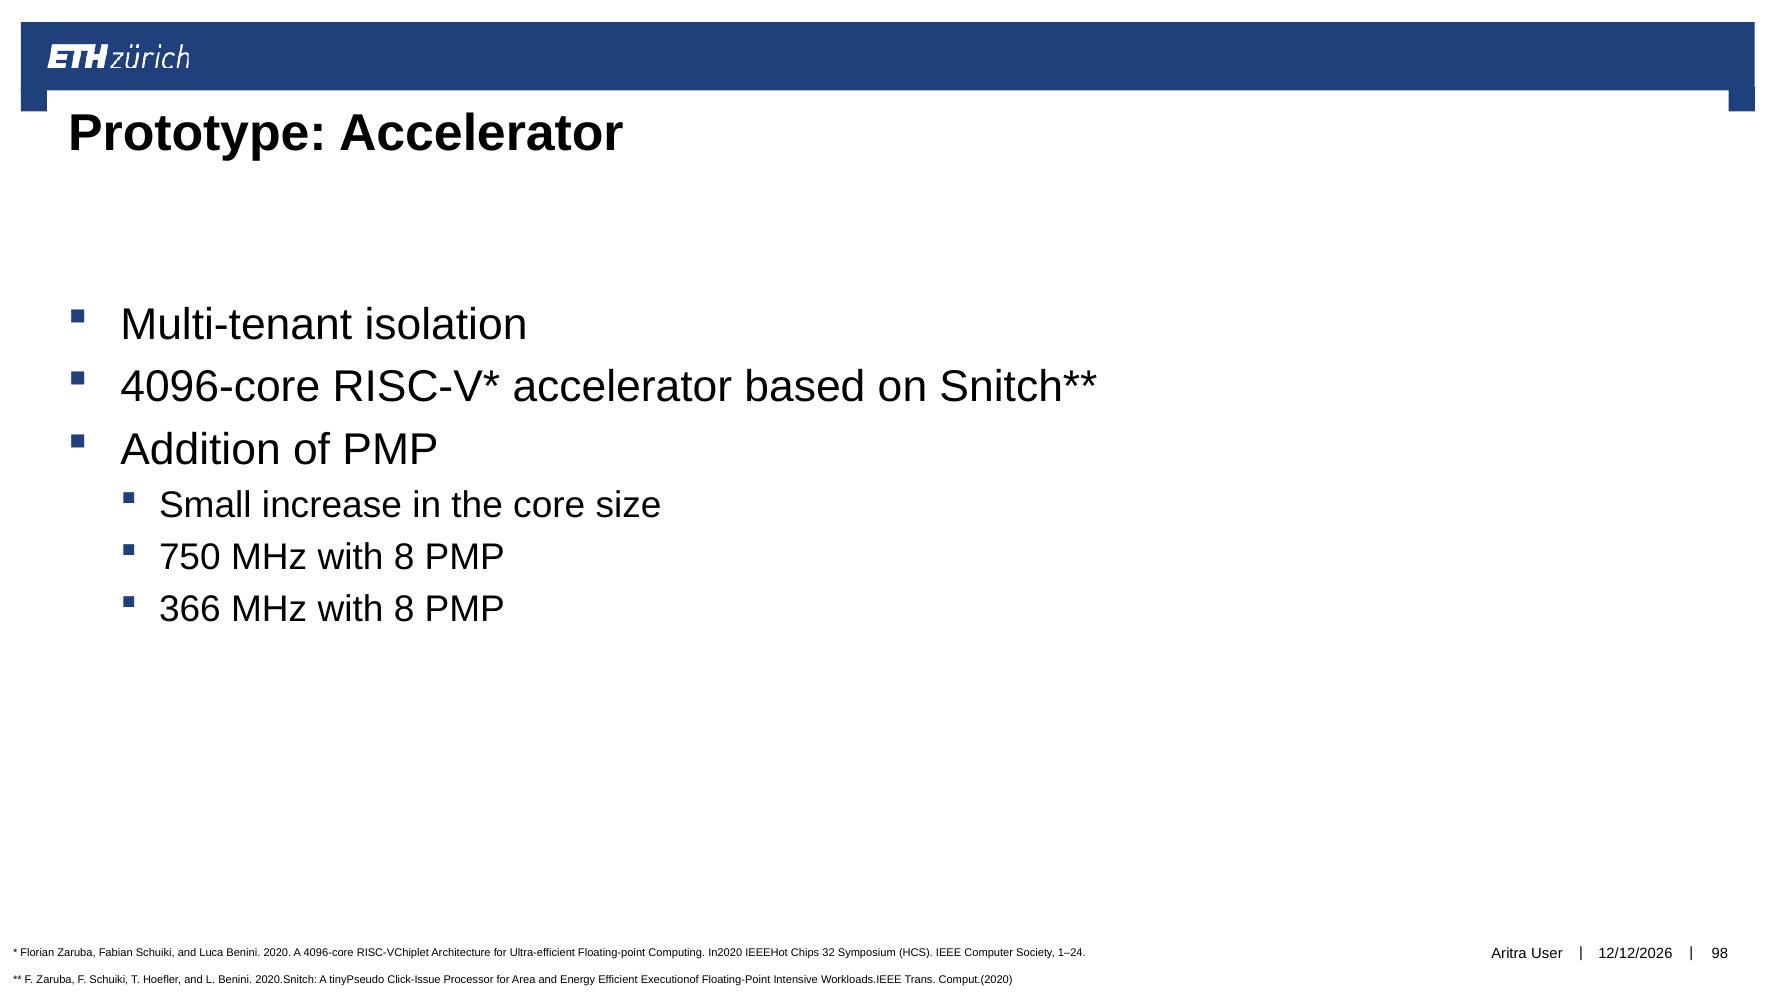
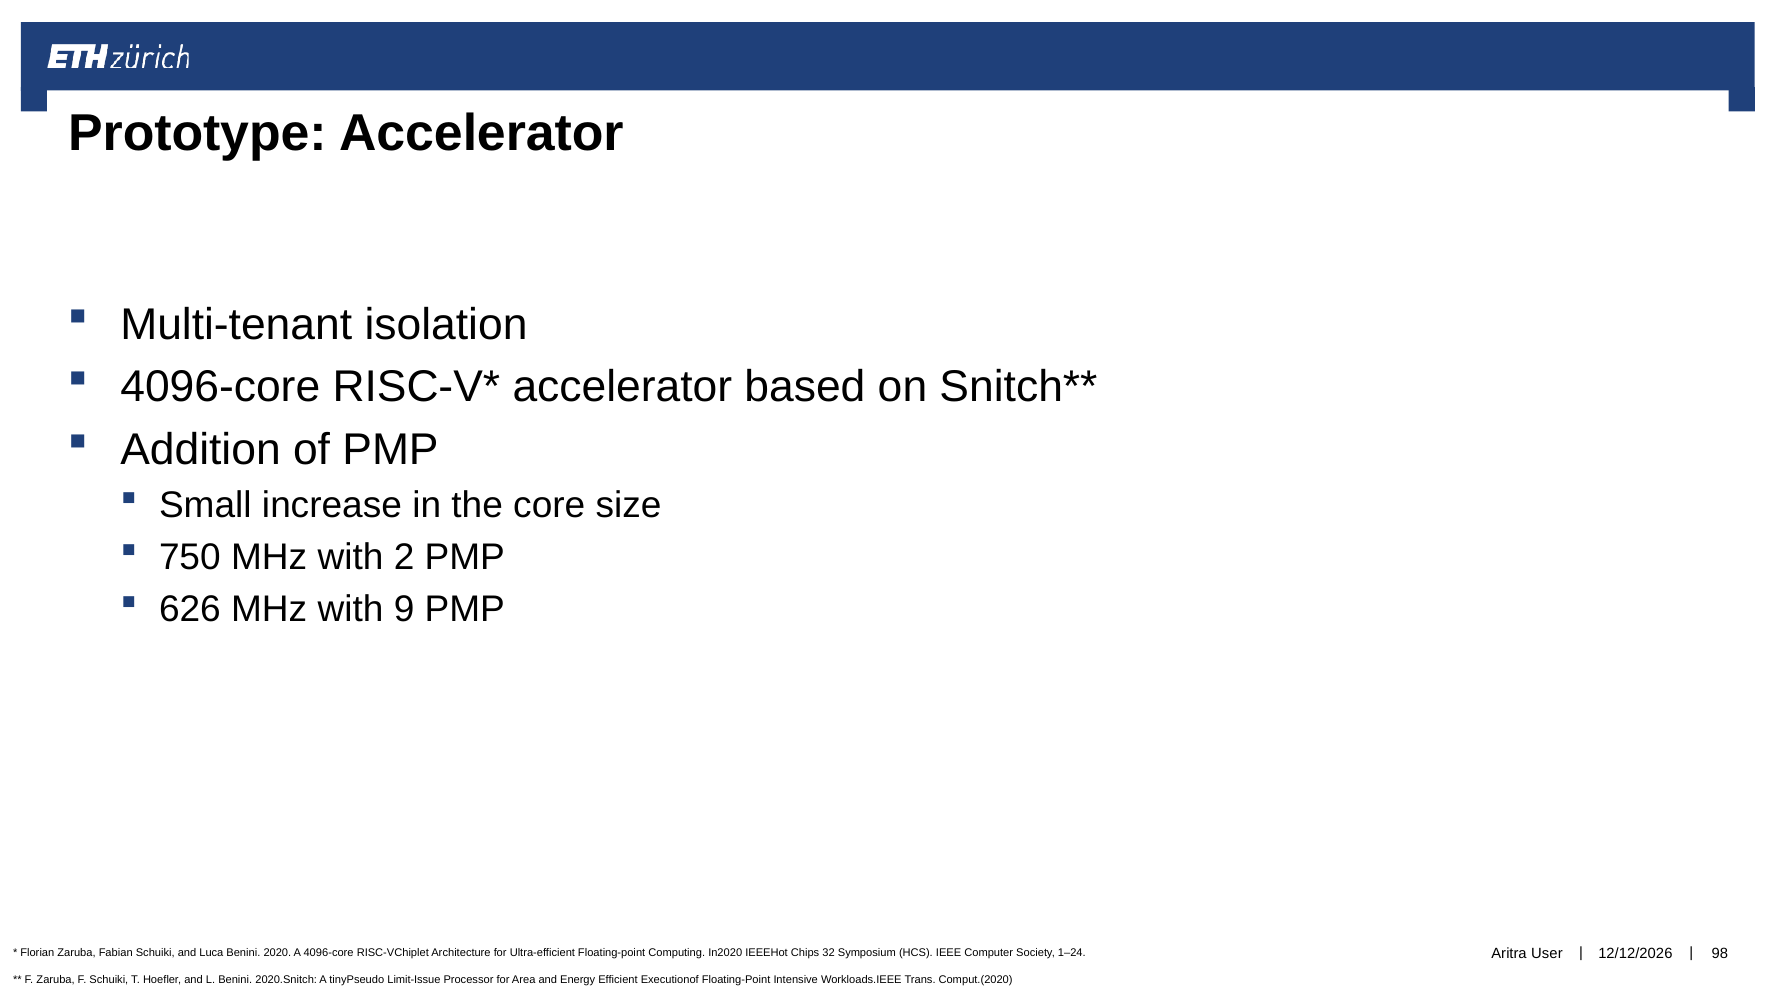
750 MHz with 8: 8 -> 2 (404, 557)
366: 366 -> 626 (190, 609)
8: 8 -> 9 (404, 609)
Click-Issue: Click-Issue -> Limit-Issue (414, 980)
